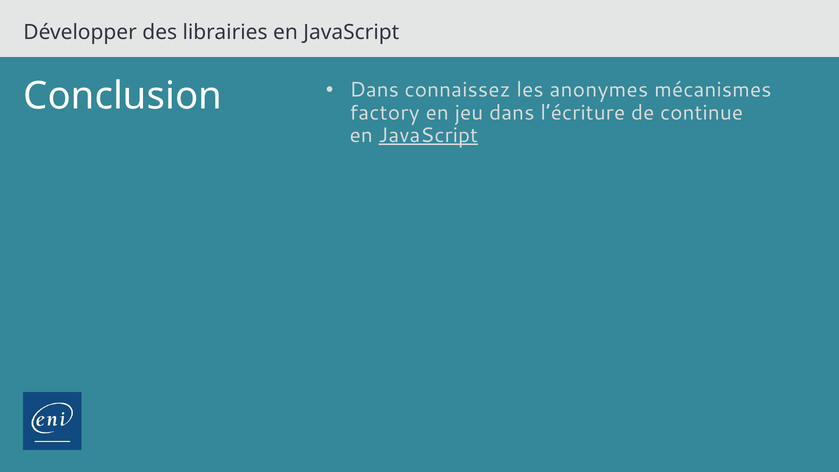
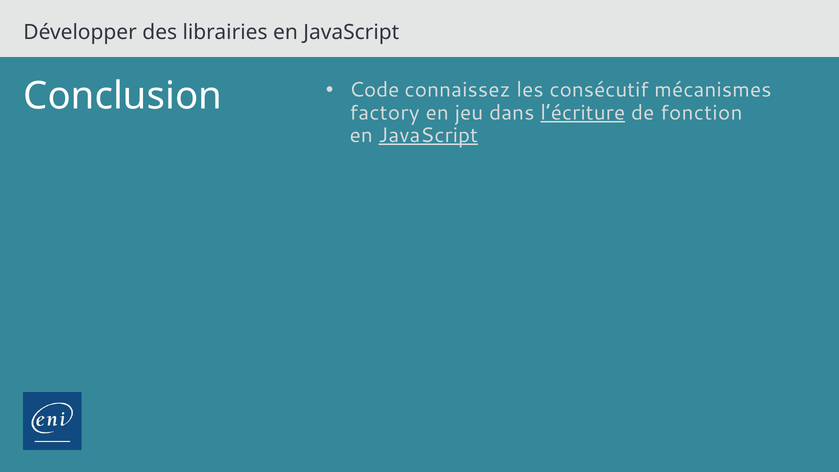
Dans: Dans -> Code (374, 90)
anonymes: anonymes -> consécutif (599, 90)
l’écriture underline: none -> present (583, 113)
continue: continue -> fonction (701, 113)
